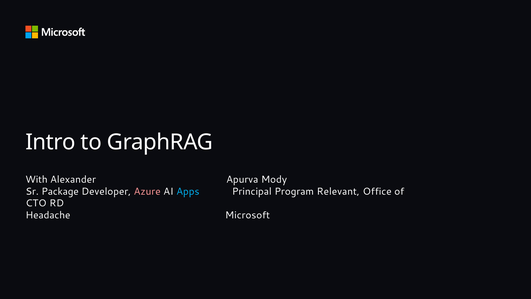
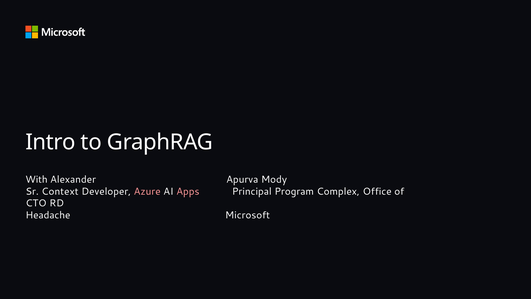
Package: Package -> Context (60, 191)
Apps colour: light blue -> pink (188, 191)
Relevant: Relevant -> Complex (338, 191)
